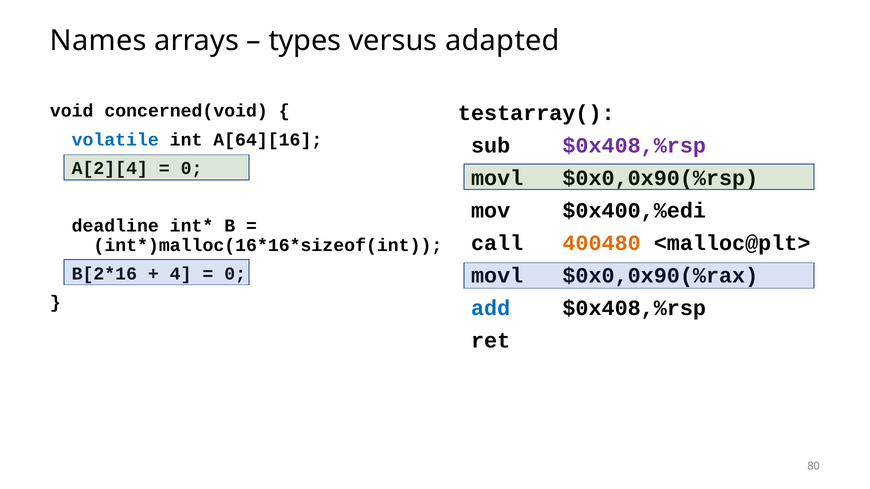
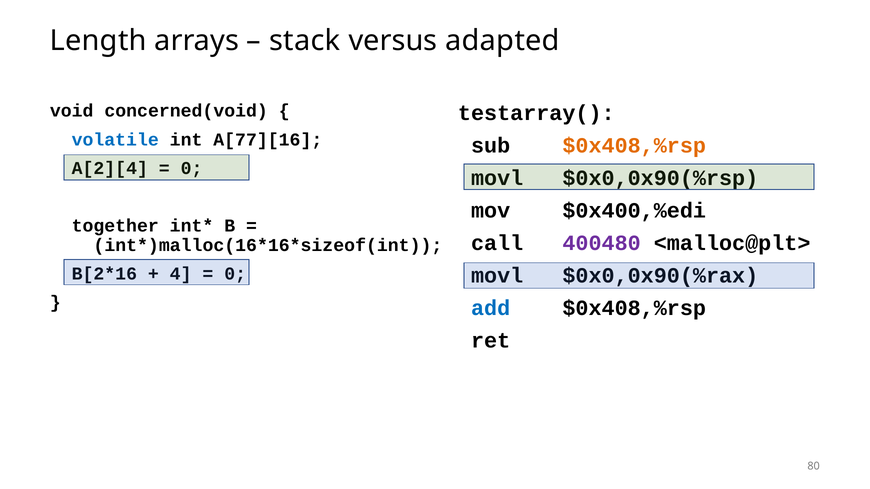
Names: Names -> Length (98, 41)
types: types -> stack (305, 41)
A[64][16: A[64][16 -> A[77][16 (268, 140)
$0x408,%rsp colour: purple -> orange (634, 146)
deadline: deadline -> together (115, 226)
400480 colour: orange -> purple (602, 243)
